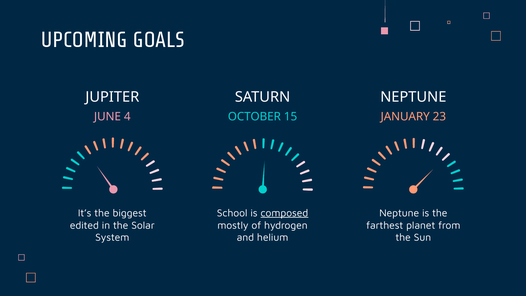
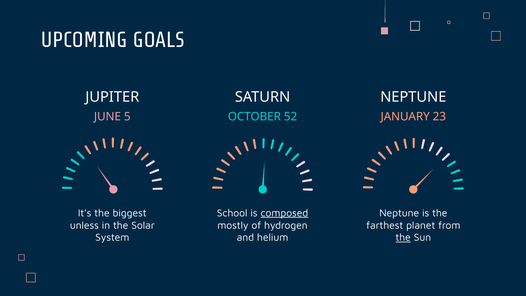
4: 4 -> 5 (127, 117)
15: 15 -> 52 (291, 117)
edited: edited -> unless (84, 225)
the underline: none -> present (403, 238)
